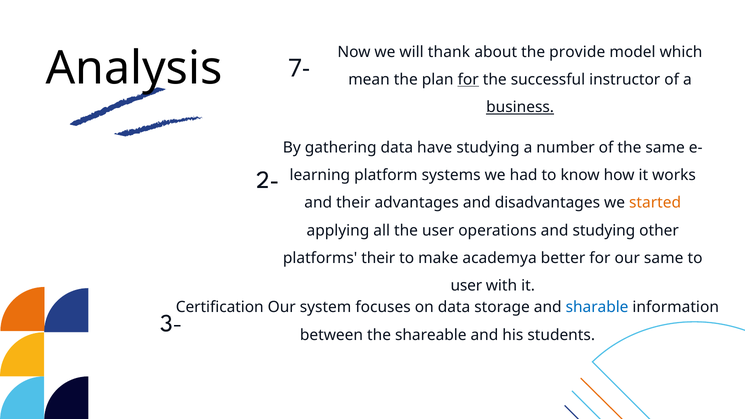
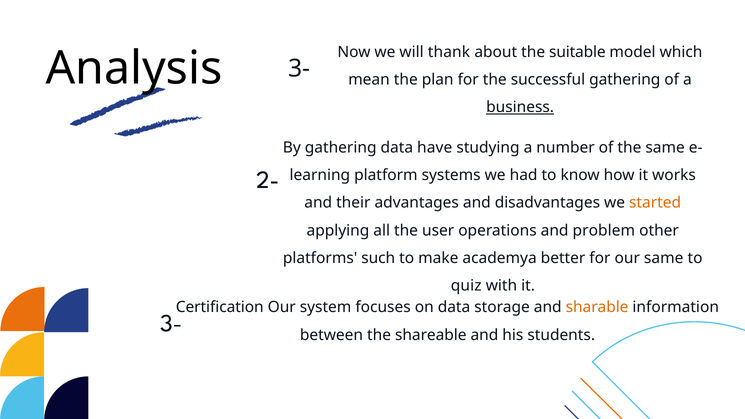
provide: provide -> suitable (577, 52)
7-: 7- -> 3- (299, 69)
for underline: present -> none (468, 80)
successful instructor: instructor -> gathering (625, 80)
and studying: studying -> problem (604, 230)
platforms their: their -> such (378, 258)
user: user -> quiz (466, 286)
sharable colour: blue -> orange (597, 307)
